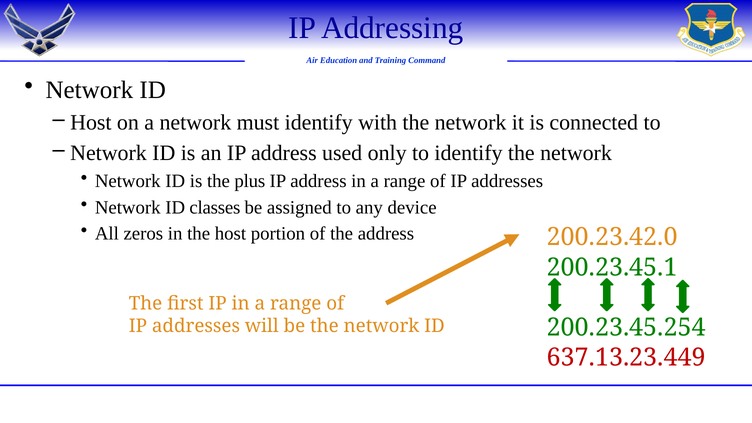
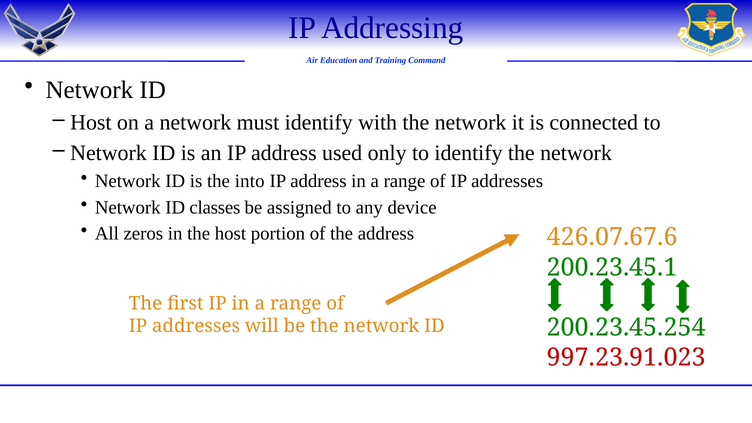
plus: plus -> into (250, 181)
200.23.42.0: 200.23.42.0 -> 426.07.67.6 (612, 237)
637.13.23.449: 637.13.23.449 -> 997.23.91.023 (626, 358)
